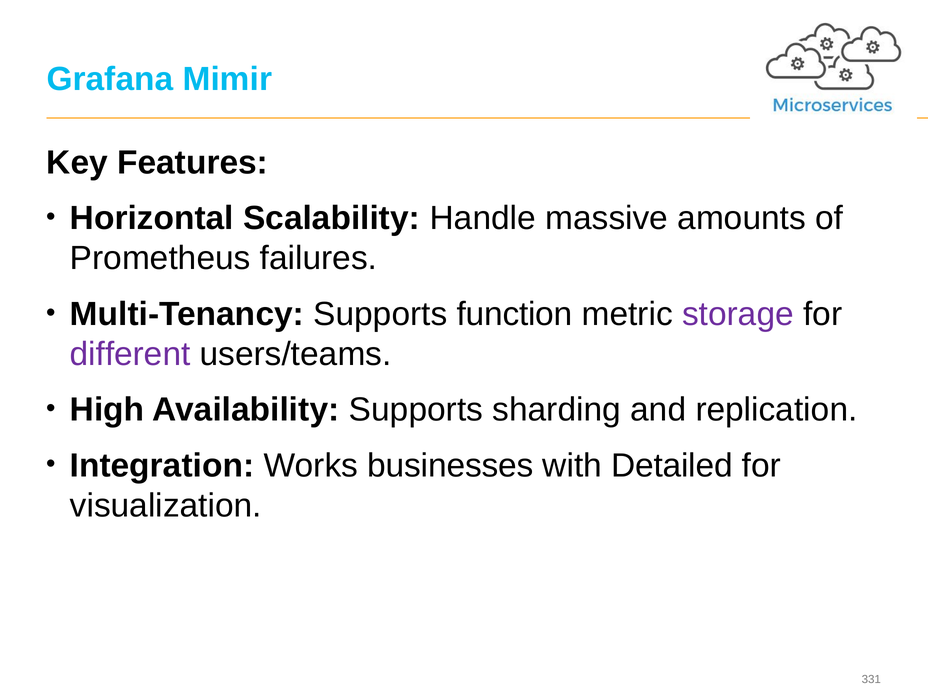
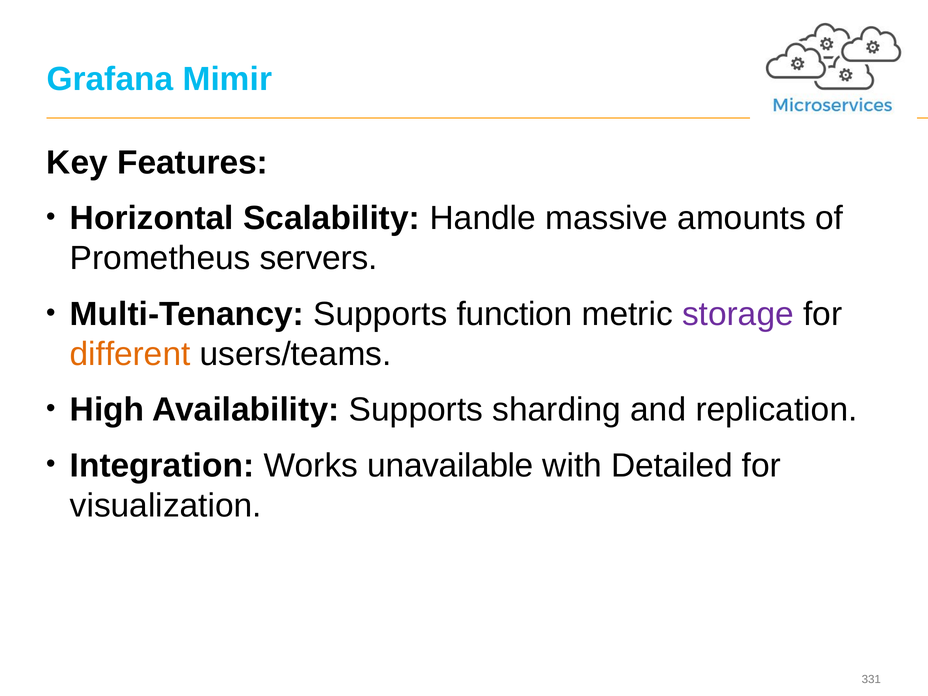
failures: failures -> servers (319, 258)
different colour: purple -> orange (130, 354)
businesses: businesses -> unavailable (450, 466)
